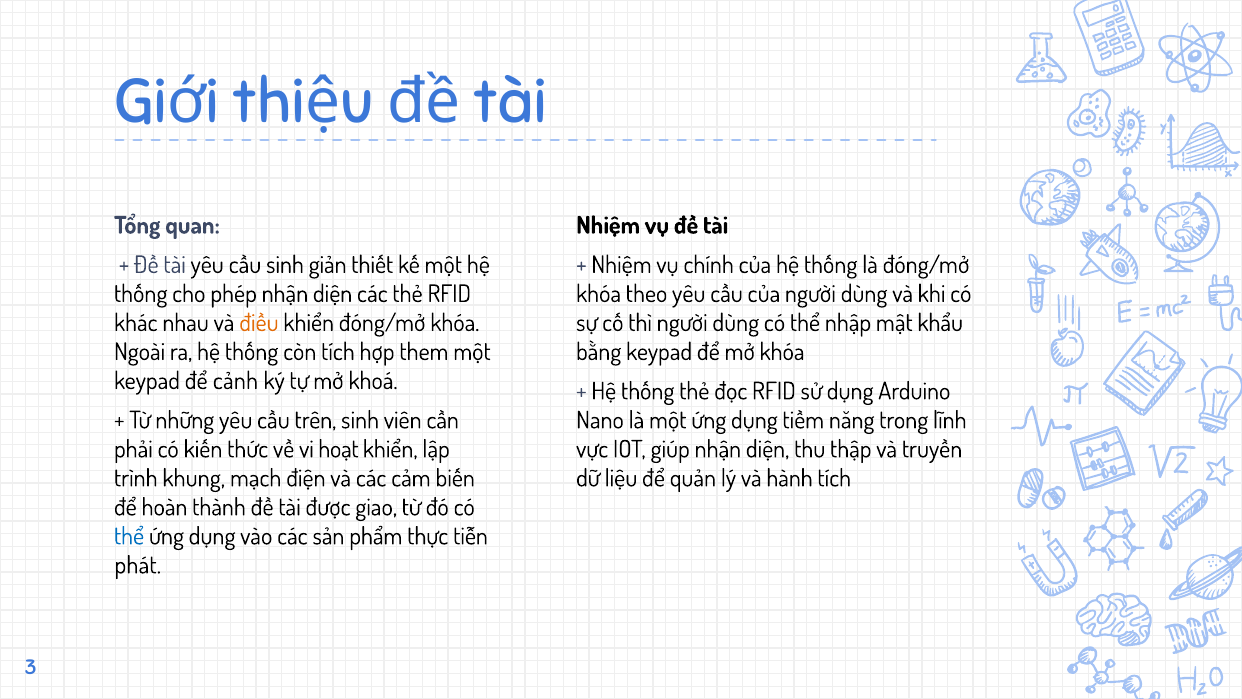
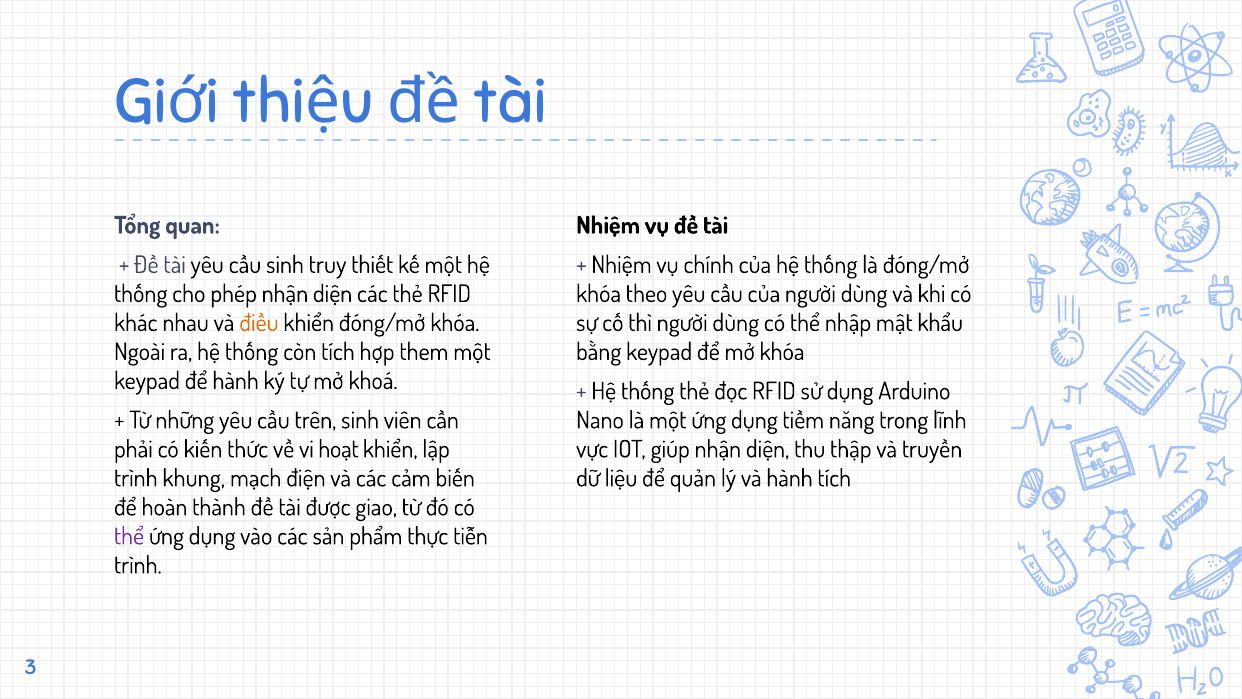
giản: giản -> truy (327, 265)
để cảnh: cảnh -> hành (236, 381)
thể colour: blue -> purple (129, 536)
phát: phát -> trình (138, 565)
